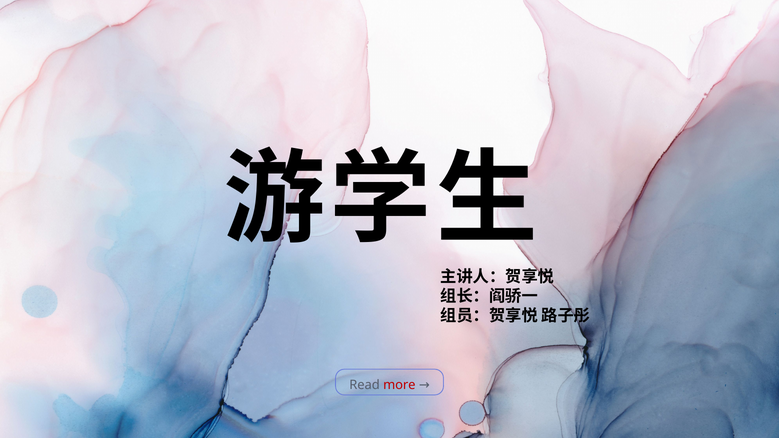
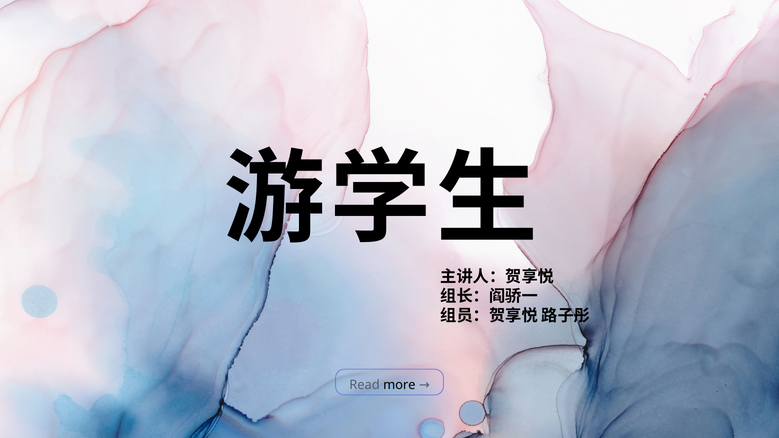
more colour: red -> black (399, 385)
